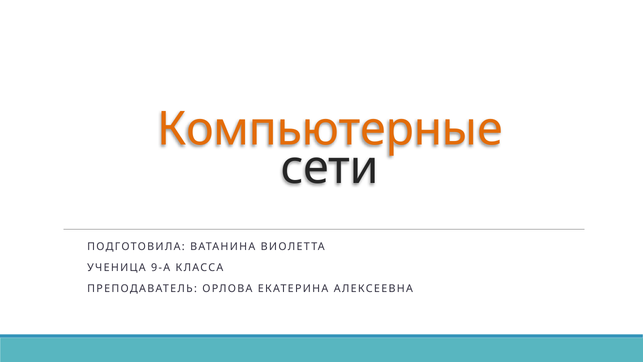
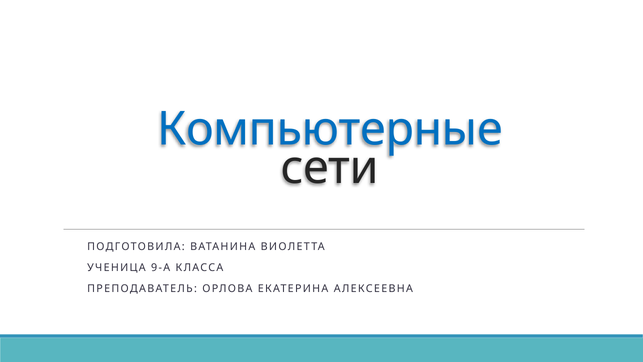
Компьютерные colour: orange -> blue (330, 129)
